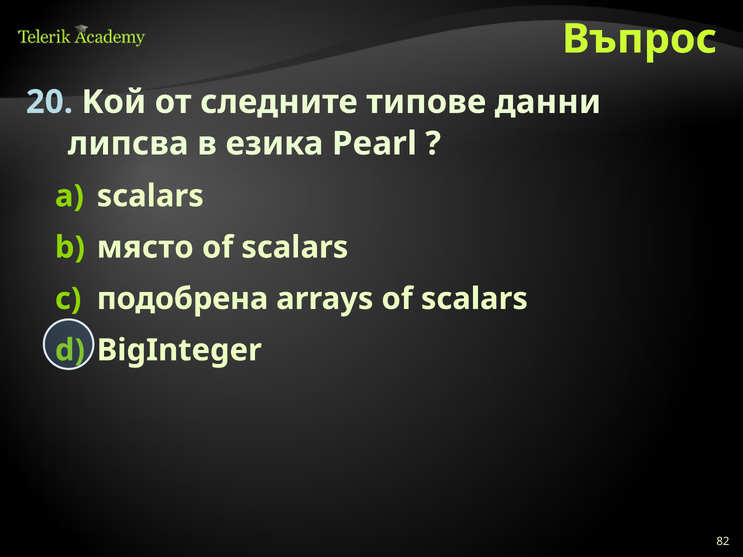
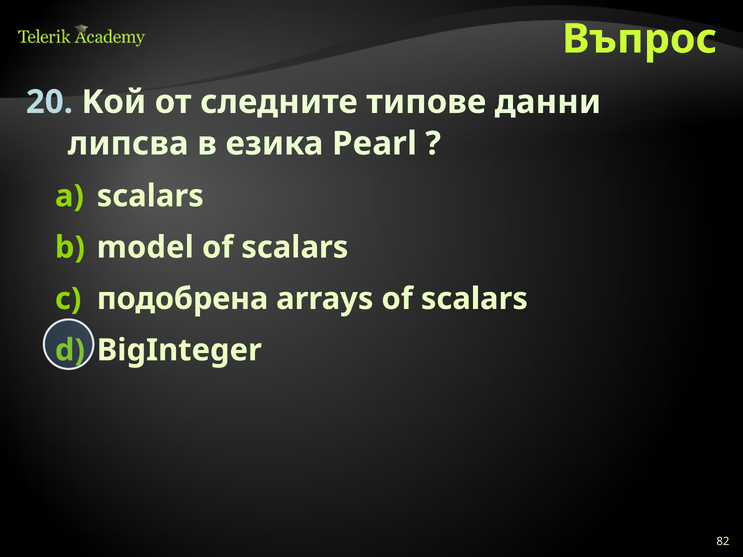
място: място -> model (145, 248)
